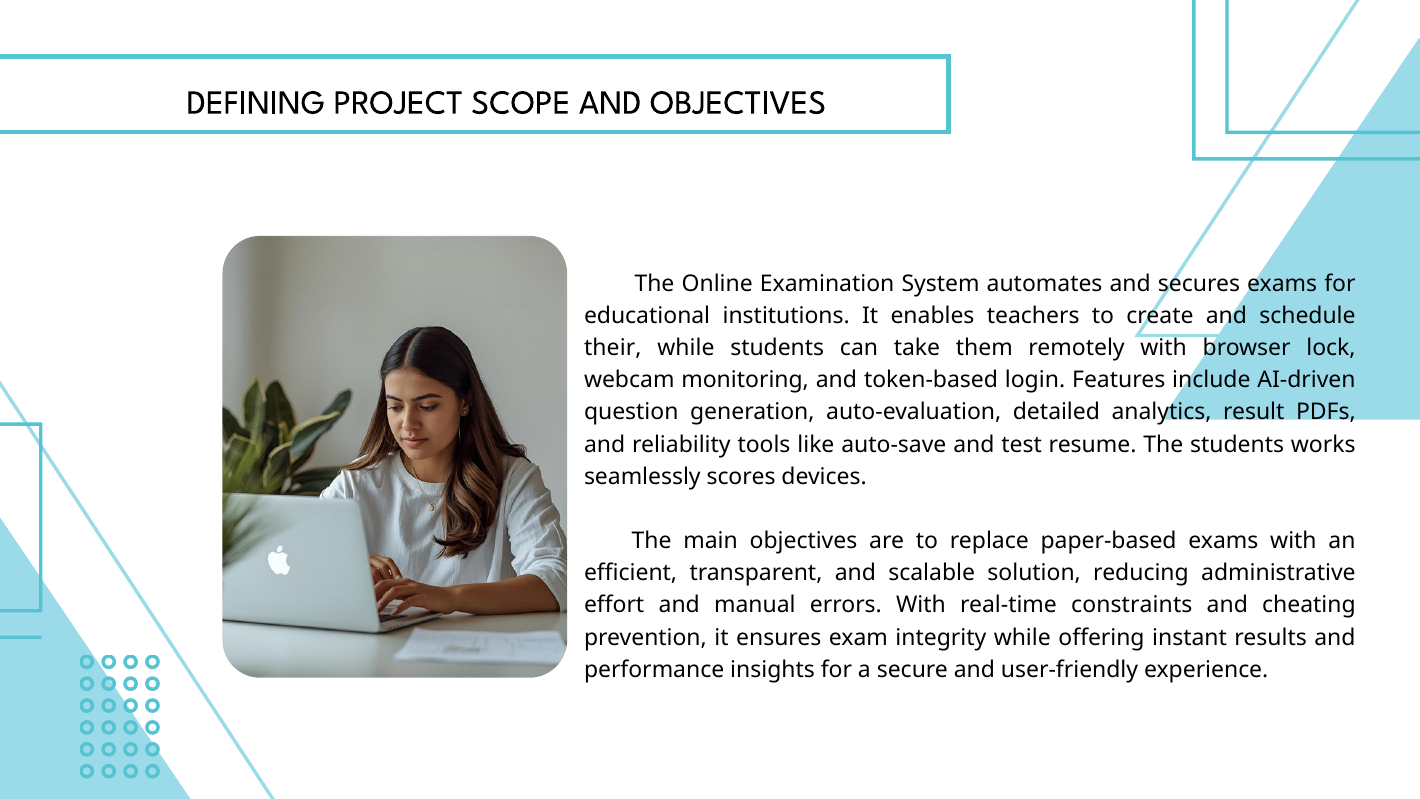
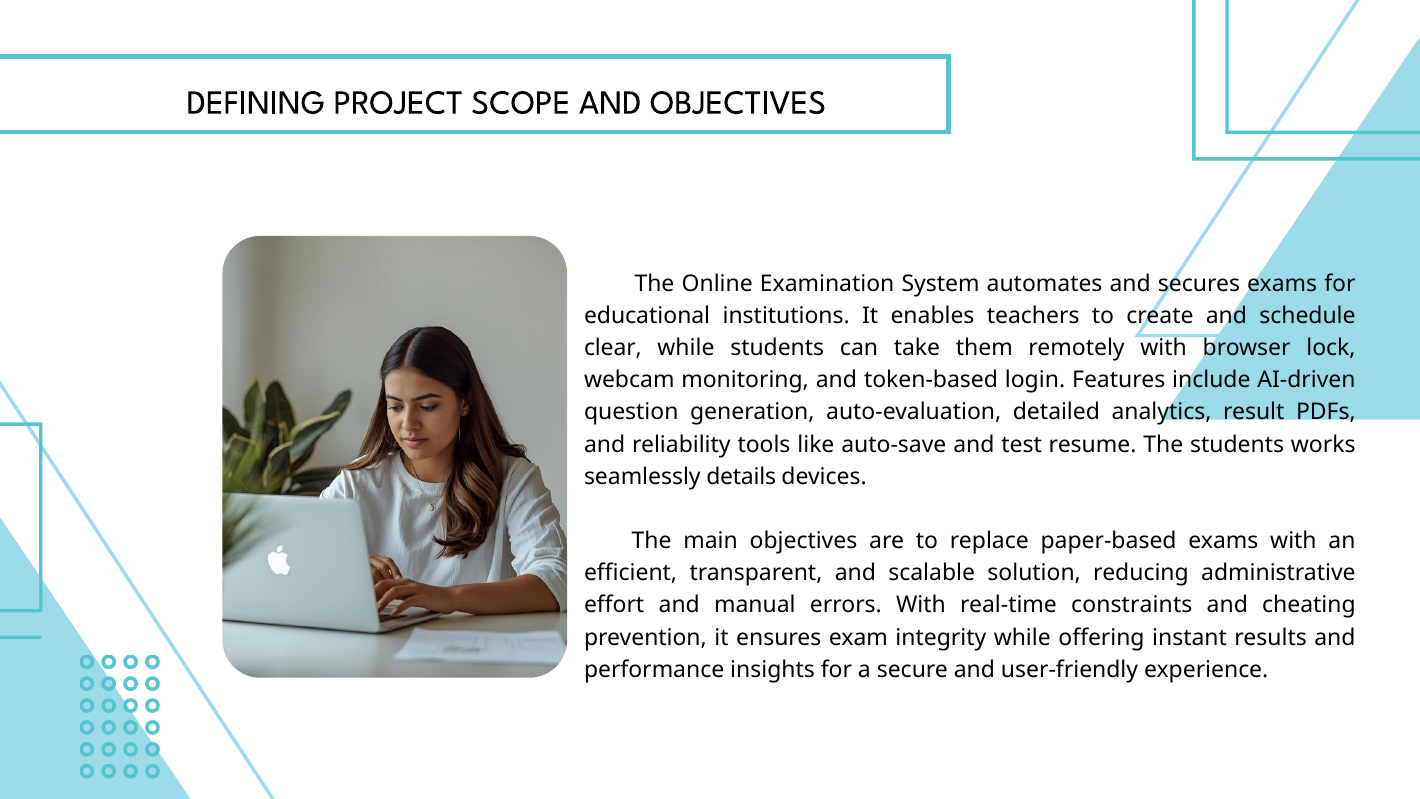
their: their -> clear (613, 348)
scores: scores -> details (741, 477)
